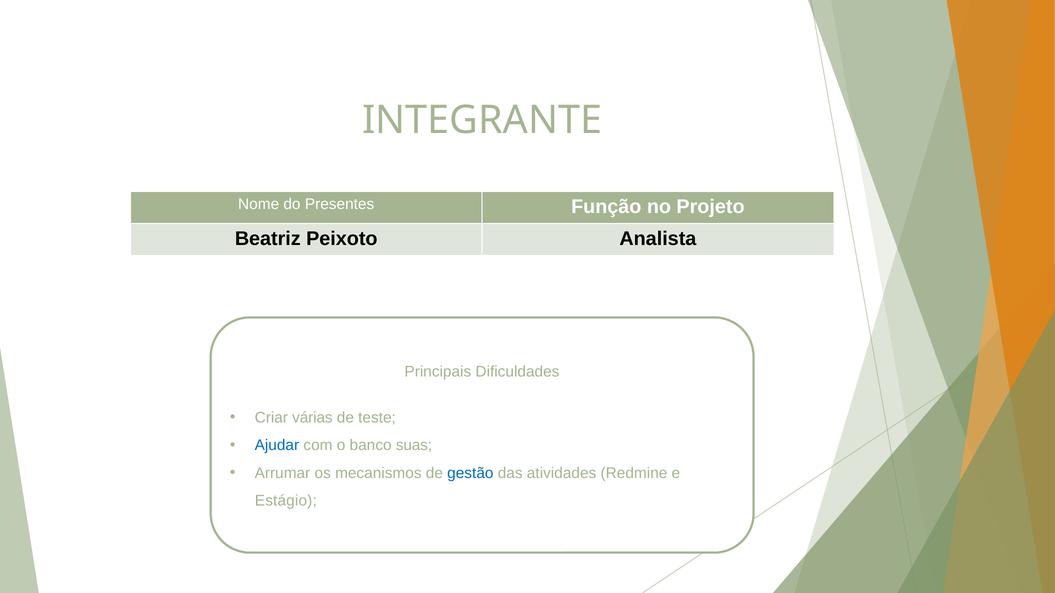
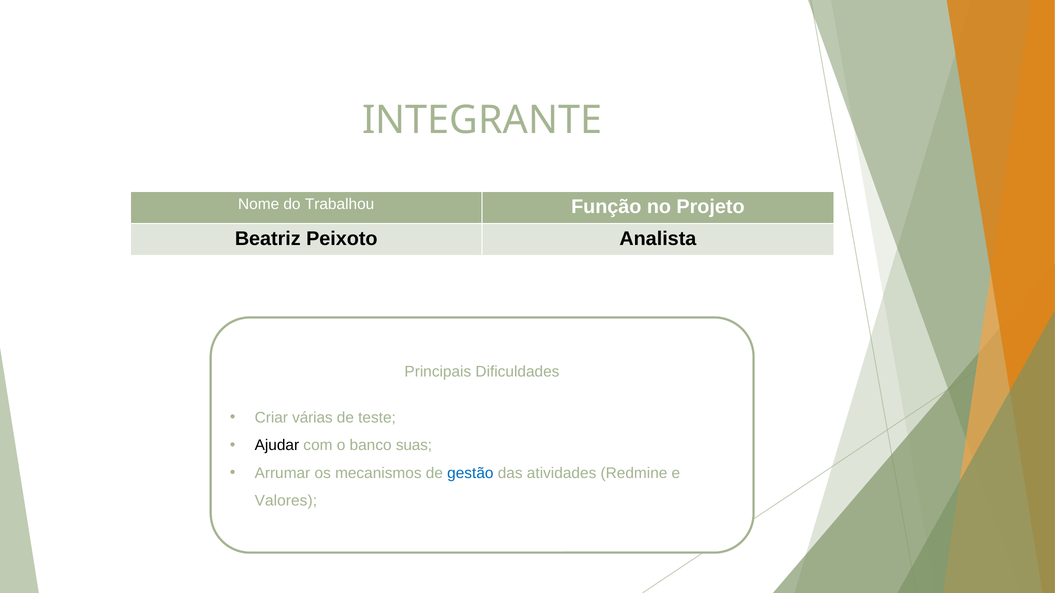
Presentes: Presentes -> Trabalhou (340, 204)
Ajudar colour: blue -> black (277, 446)
Estágio: Estágio -> Valores (286, 501)
